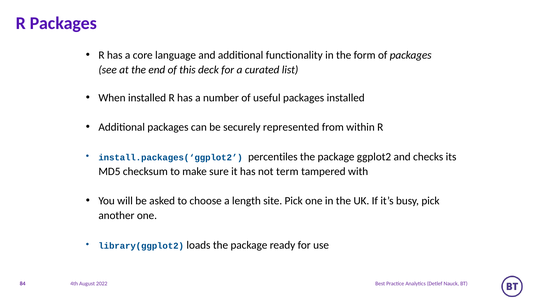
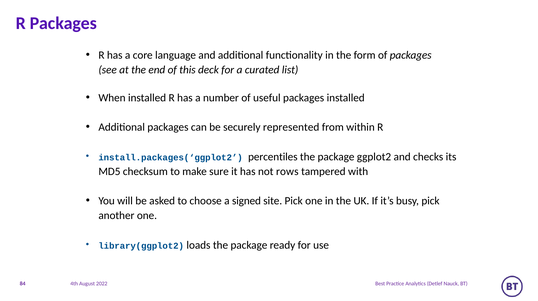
term: term -> rows (287, 171)
length: length -> signed (246, 201)
